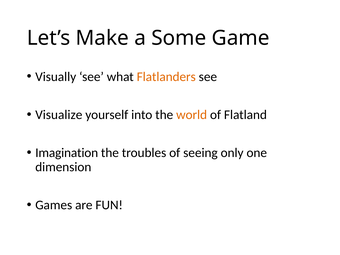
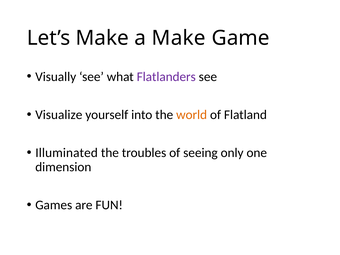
a Some: Some -> Make (179, 38)
Flatlanders colour: orange -> purple (166, 77)
Imagination: Imagination -> Illuminated (67, 153)
